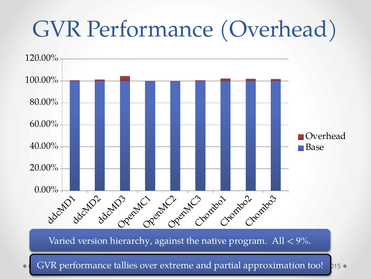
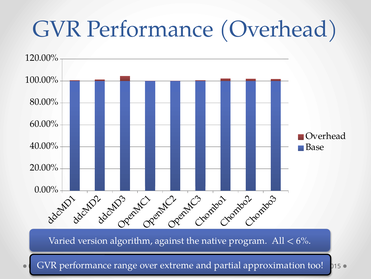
hierarchy: hierarchy -> algorithm (131, 240)
9%: 9% -> 6% (304, 240)
tallies: tallies -> range (126, 265)
